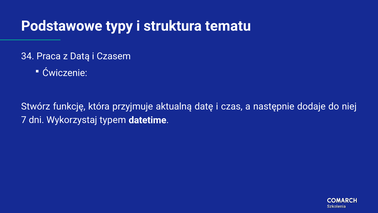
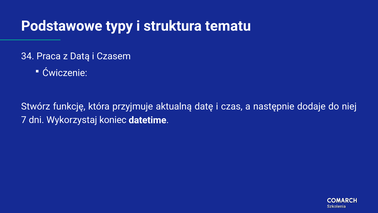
typem: typem -> koniec (113, 120)
